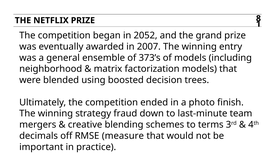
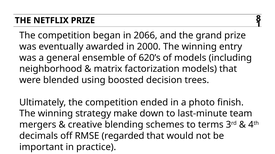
2052: 2052 -> 2066 (146, 36)
2007: 2007 -> 2000 (149, 47)
373’s: 373’s -> 620’s (150, 58)
fraud: fraud -> make (125, 114)
measure: measure -> regarded (123, 136)
